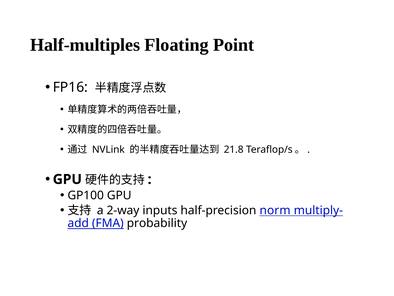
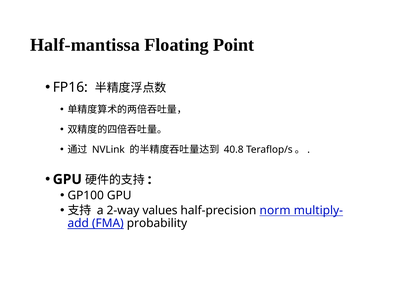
Half-multiples: Half-multiples -> Half-mantissa (85, 45)
21.8: 21.8 -> 40.8 (234, 149)
inputs: inputs -> values (160, 210)
